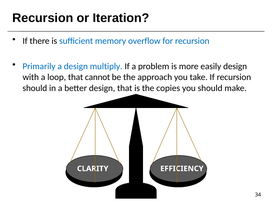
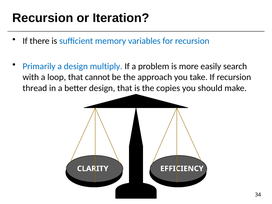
overflow: overflow -> variables (144, 41)
easily design: design -> search (235, 66)
should: should -> thread (35, 88)
